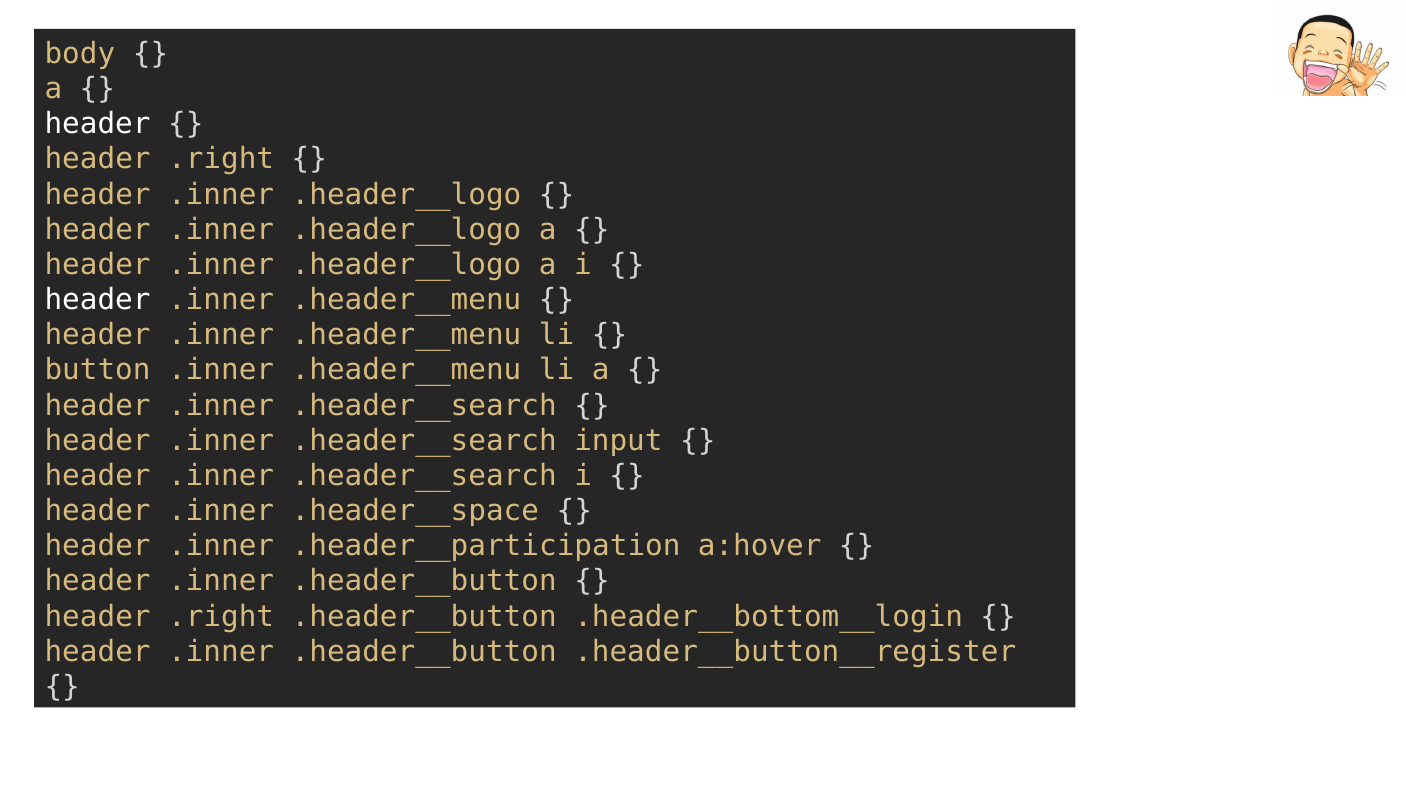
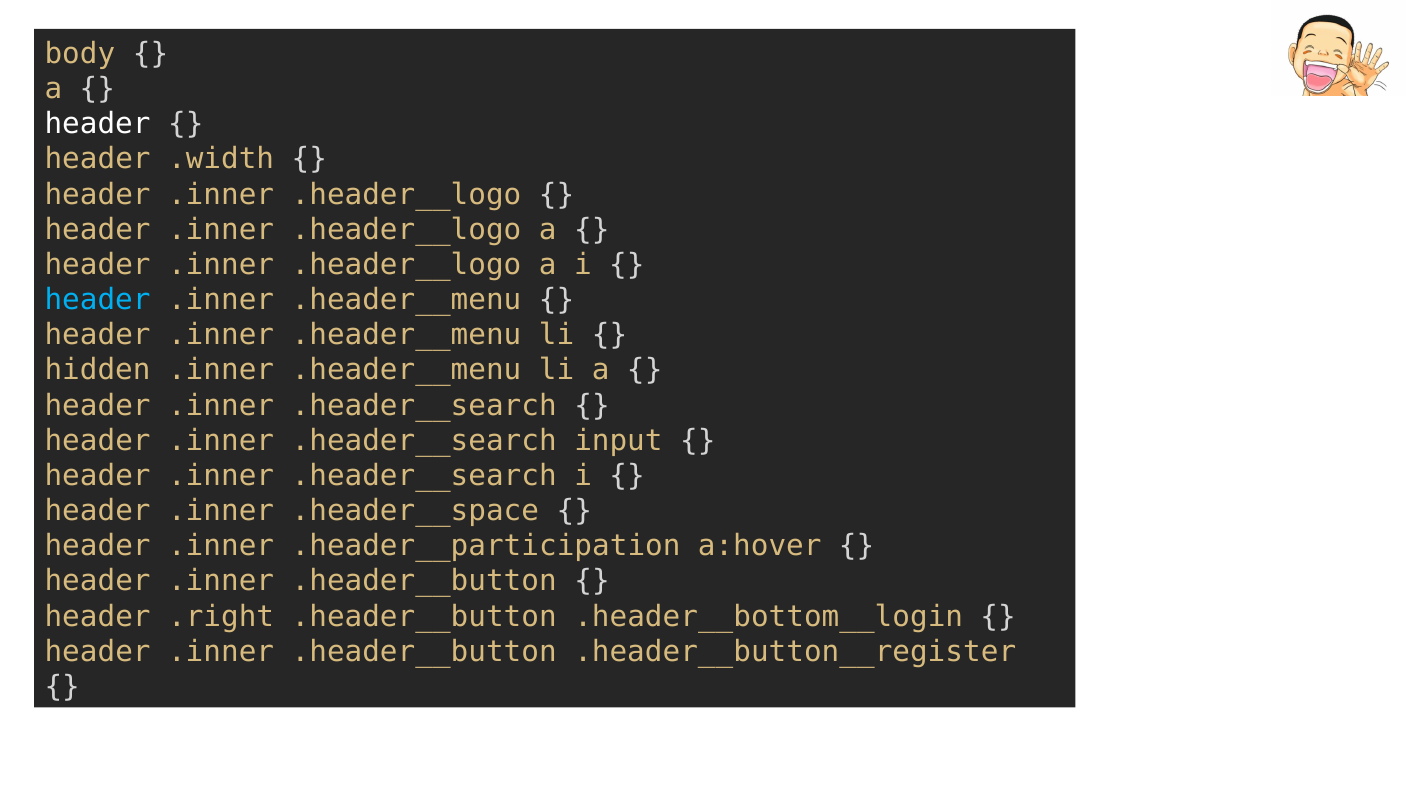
.right: .right -> .width (221, 159)
header colour: white -> light blue (98, 300)
button: button -> hidden (98, 370)
